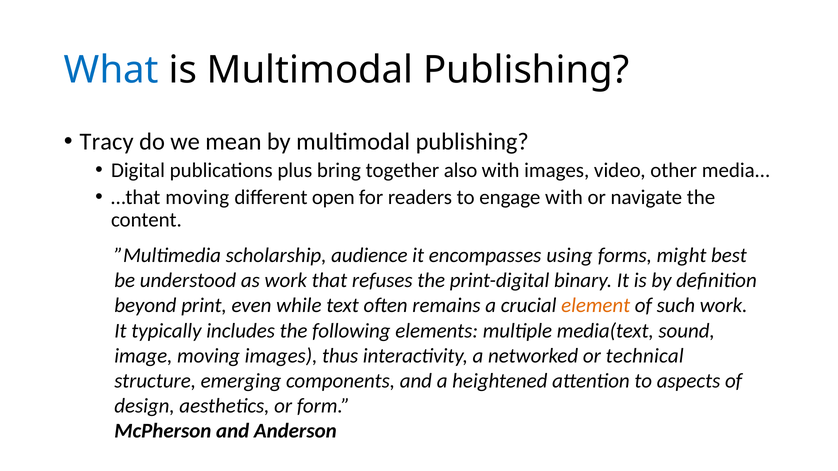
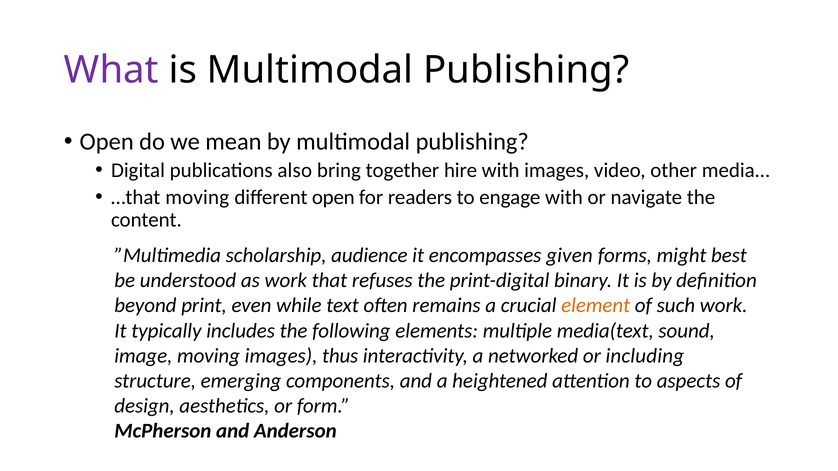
What colour: blue -> purple (111, 70)
Tracy: Tracy -> Open (107, 142)
plus: plus -> also (295, 171)
also: also -> hire (461, 171)
using: using -> given (570, 255)
technical: technical -> including (645, 356)
